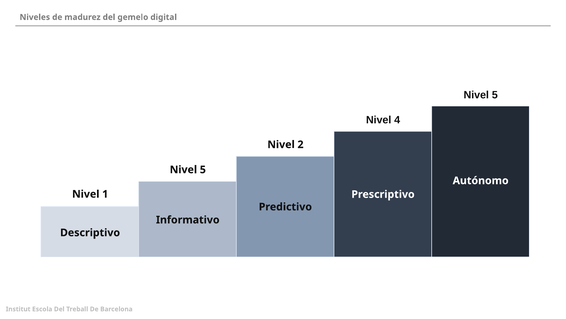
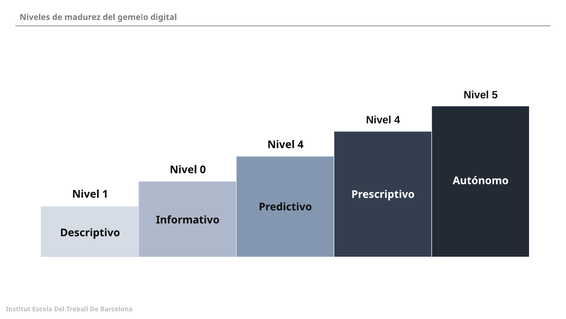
2: 2 -> 4 (300, 144)
5: 5 -> 0 (203, 169)
